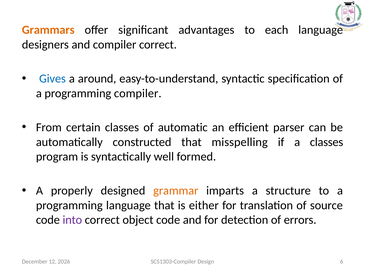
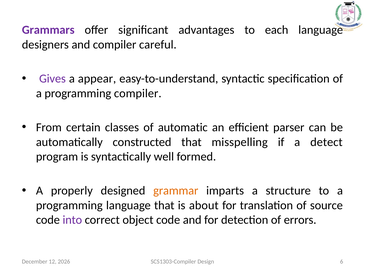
Grammars colour: orange -> purple (48, 30)
compiler correct: correct -> careful (158, 45)
Gives colour: blue -> purple (52, 79)
around: around -> appear (97, 79)
a classes: classes -> detect (326, 142)
either: either -> about (204, 205)
